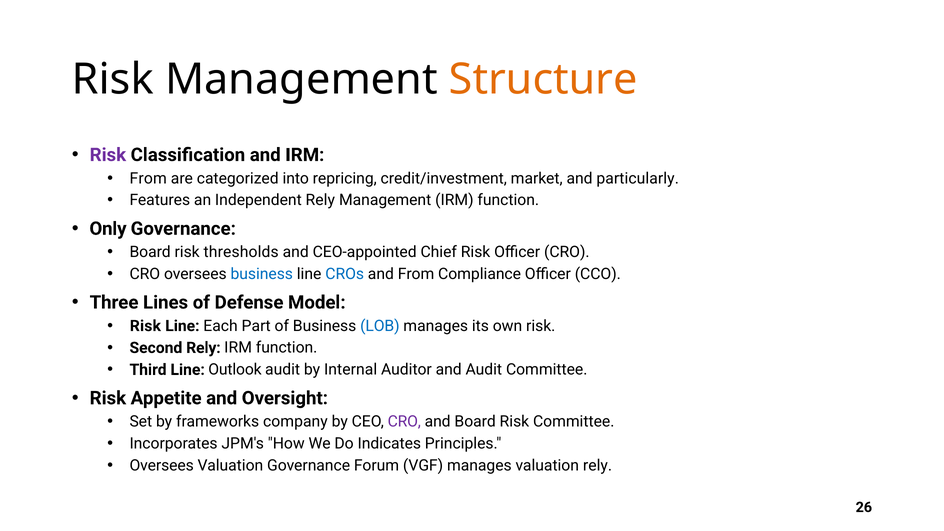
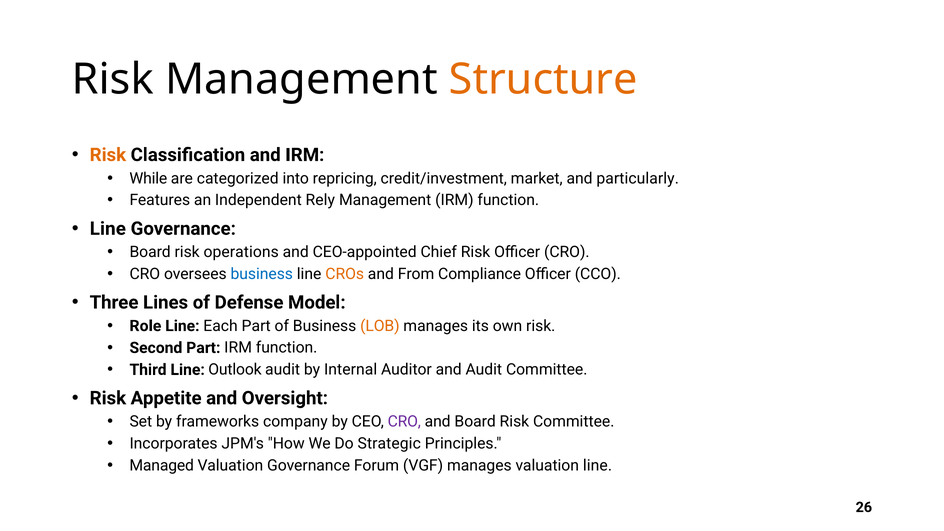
Risk colour: purple -> orange (108, 155)
From: From -> While (148, 178)
Only: Only -> Line (108, 229)
thresholds: thresholds -> operations (241, 252)
CROs colour: blue -> orange (345, 274)
Risk: Risk -> Role (145, 326)
LOB colour: blue -> orange (380, 326)
Second Rely: Rely -> Part (203, 348)
Indicates: Indicates -> Strategic (389, 443)
Oversees: Oversees -> Managed (162, 465)
valuation rely: rely -> line (597, 465)
